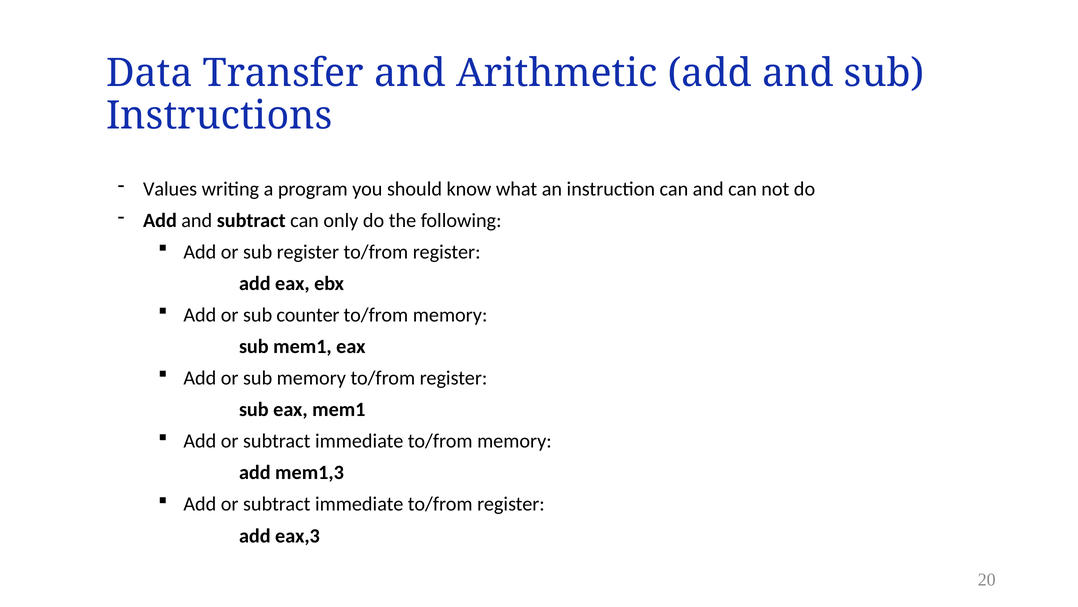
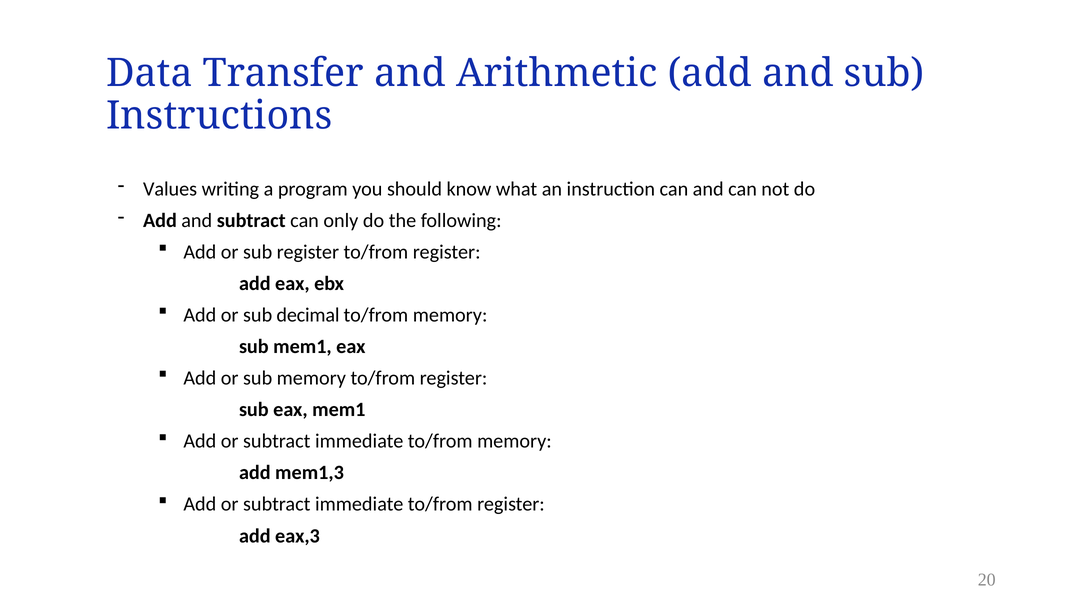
counter: counter -> decimal (308, 315)
